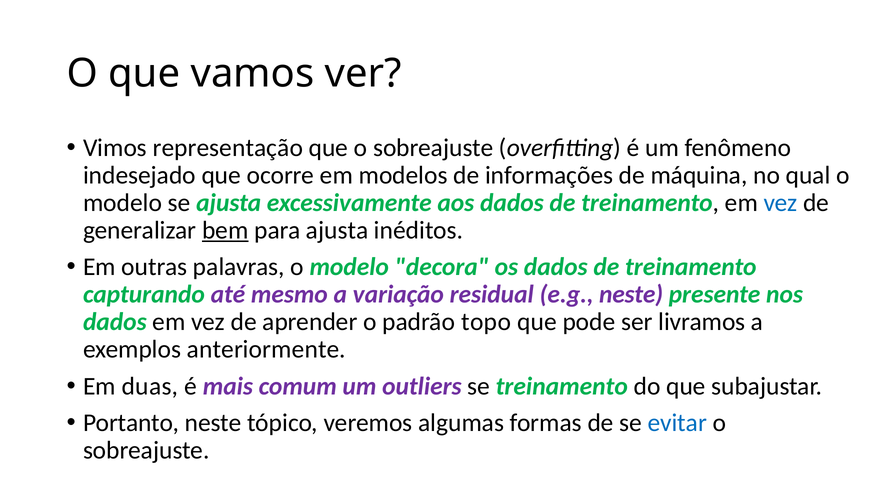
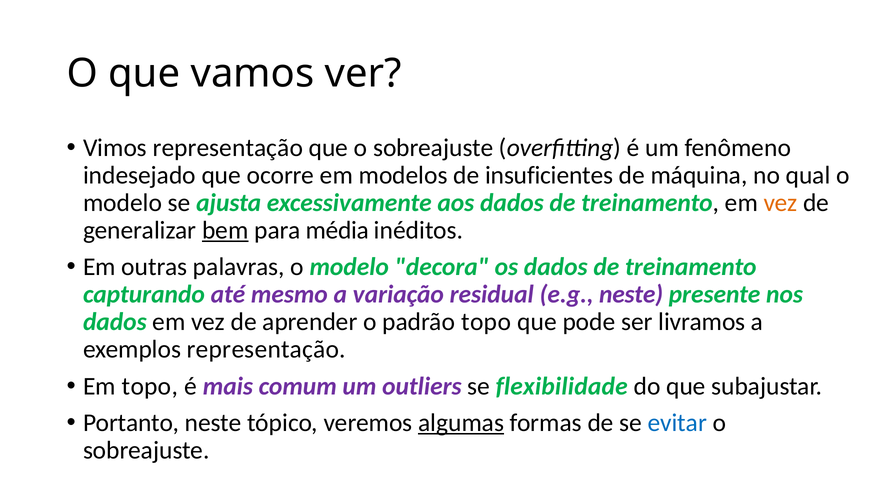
informações: informações -> insuficientes (549, 175)
vez colour: blue -> orange (781, 203)
para ajusta: ajusta -> média (337, 230)
exemplos anteriormente: anteriormente -> representação (266, 349)
Em duas: duas -> topo (150, 386)
se treinamento: treinamento -> flexibilidade (562, 386)
algumas underline: none -> present (461, 422)
